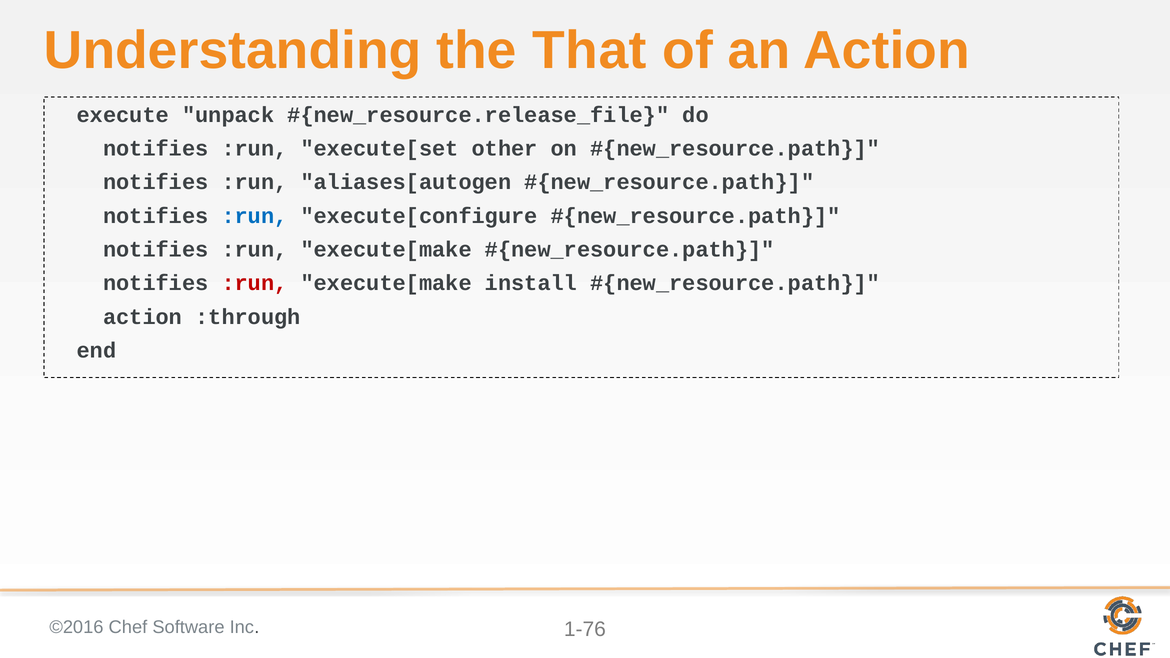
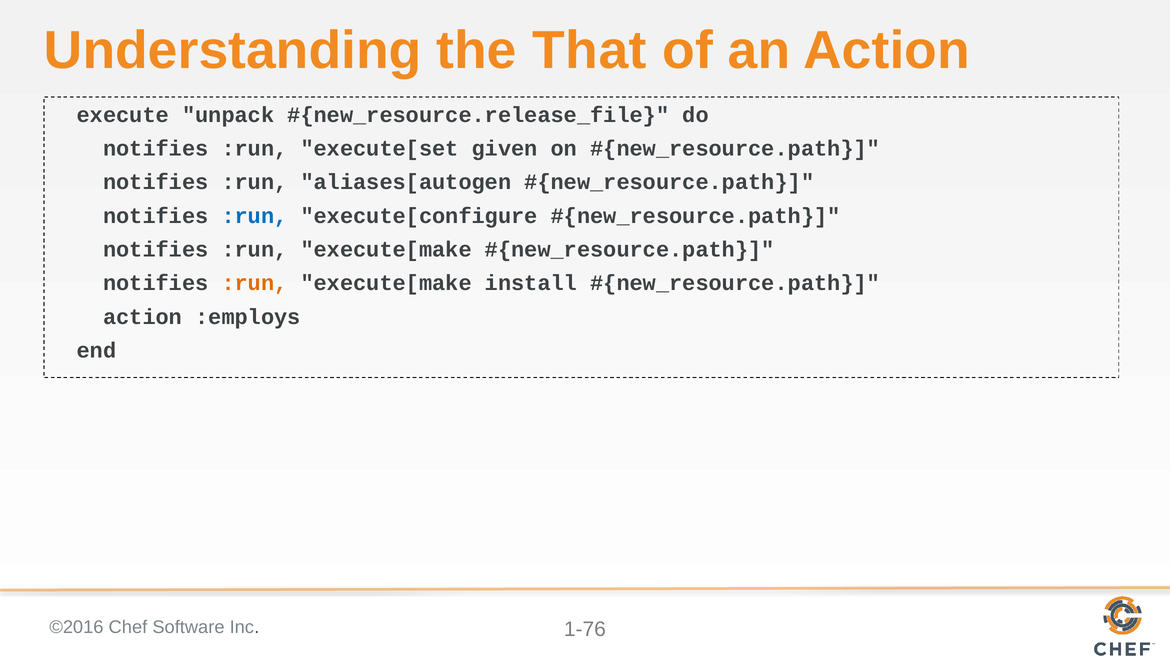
other: other -> given (505, 149)
:run colour: red -> orange (255, 283)
:through: :through -> :employs (248, 317)
